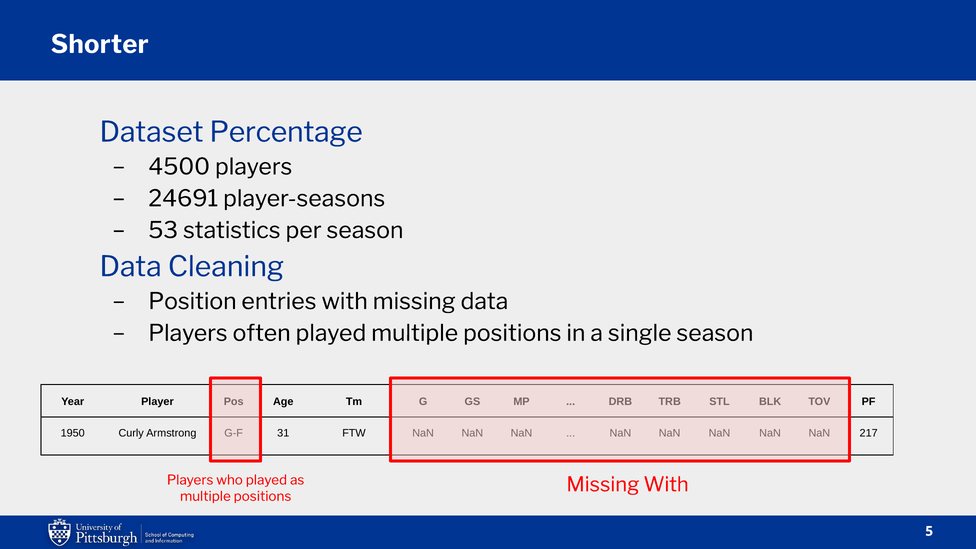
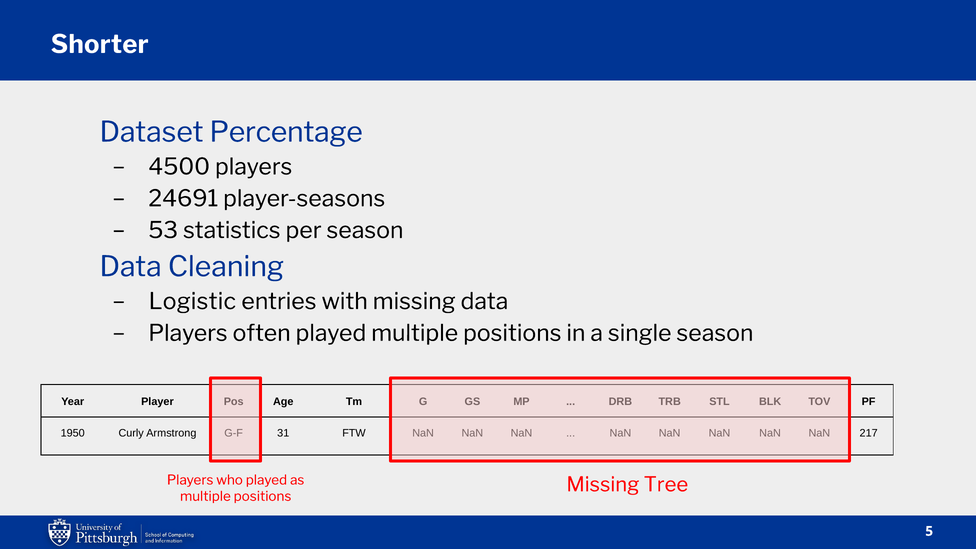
Position: Position -> Logistic (192, 301)
Missing With: With -> Tree (666, 485)
